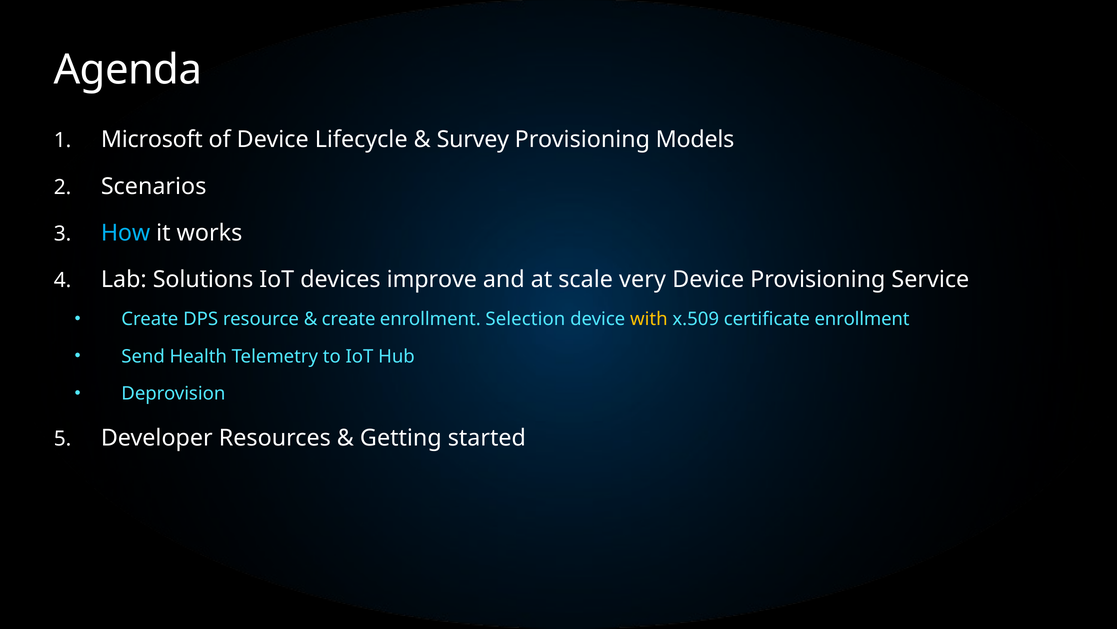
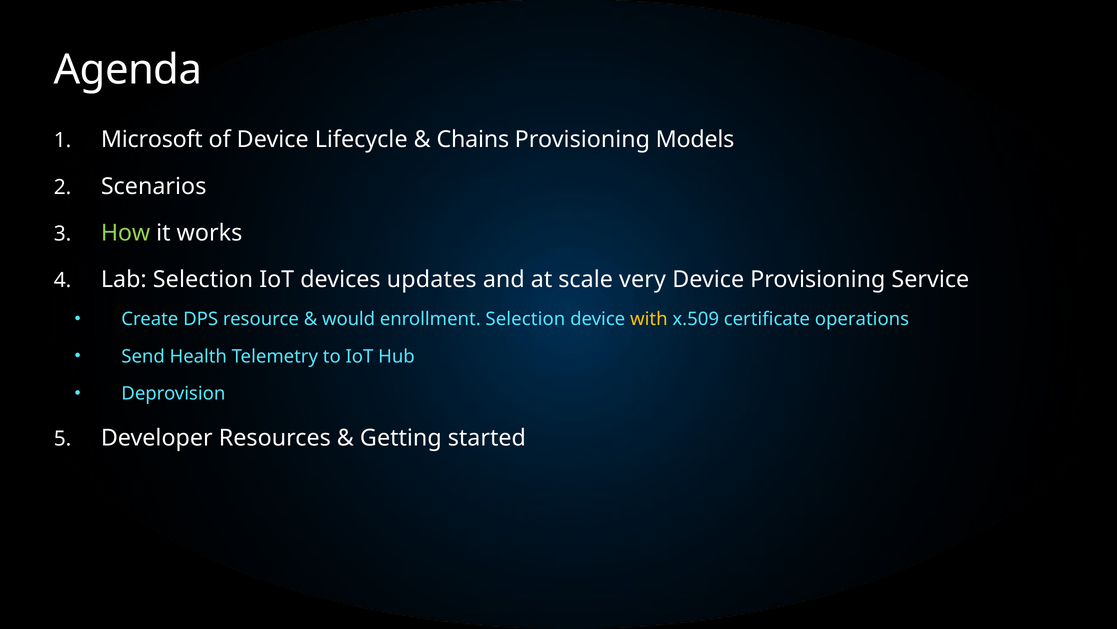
Survey: Survey -> Chains (473, 140)
How colour: light blue -> light green (126, 233)
Lab Solutions: Solutions -> Selection (203, 279)
improve: improve -> updates (432, 279)
create: create -> would (349, 319)
certificate enrollment: enrollment -> operations (862, 319)
